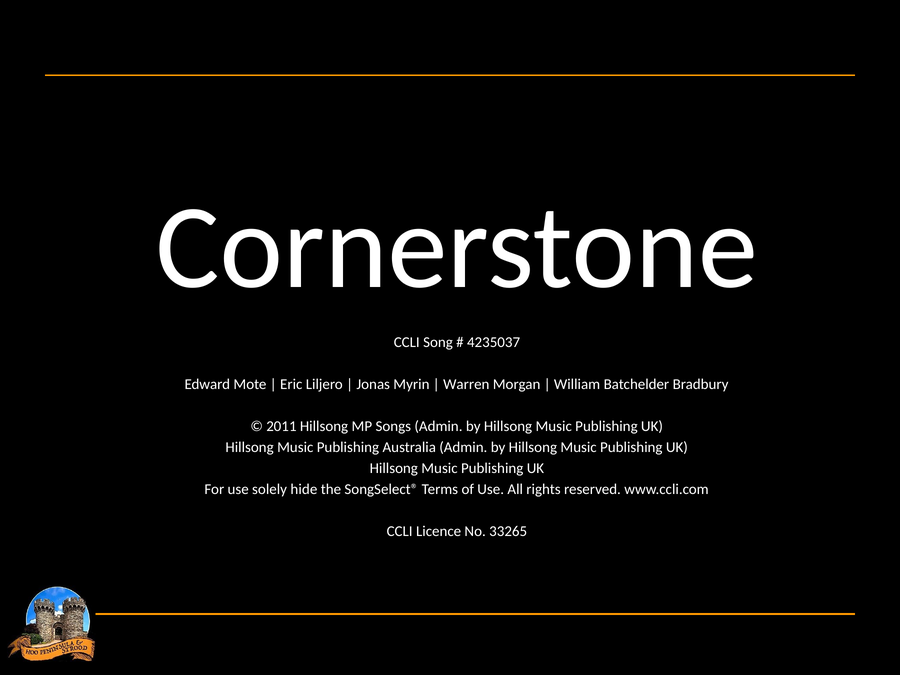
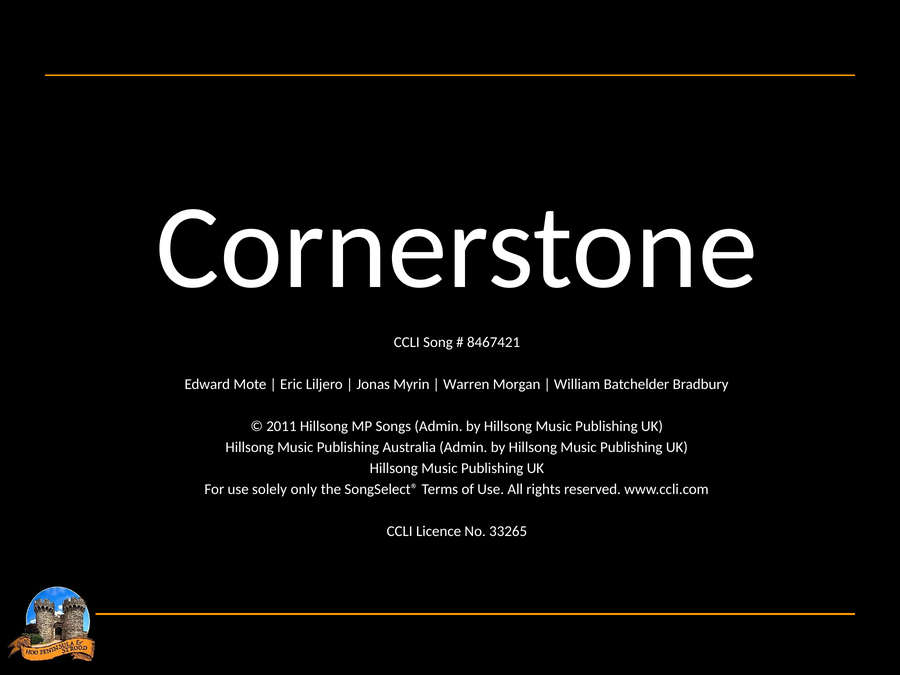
4235037: 4235037 -> 8467421 (494, 342)
hide: hide -> only (304, 489)
